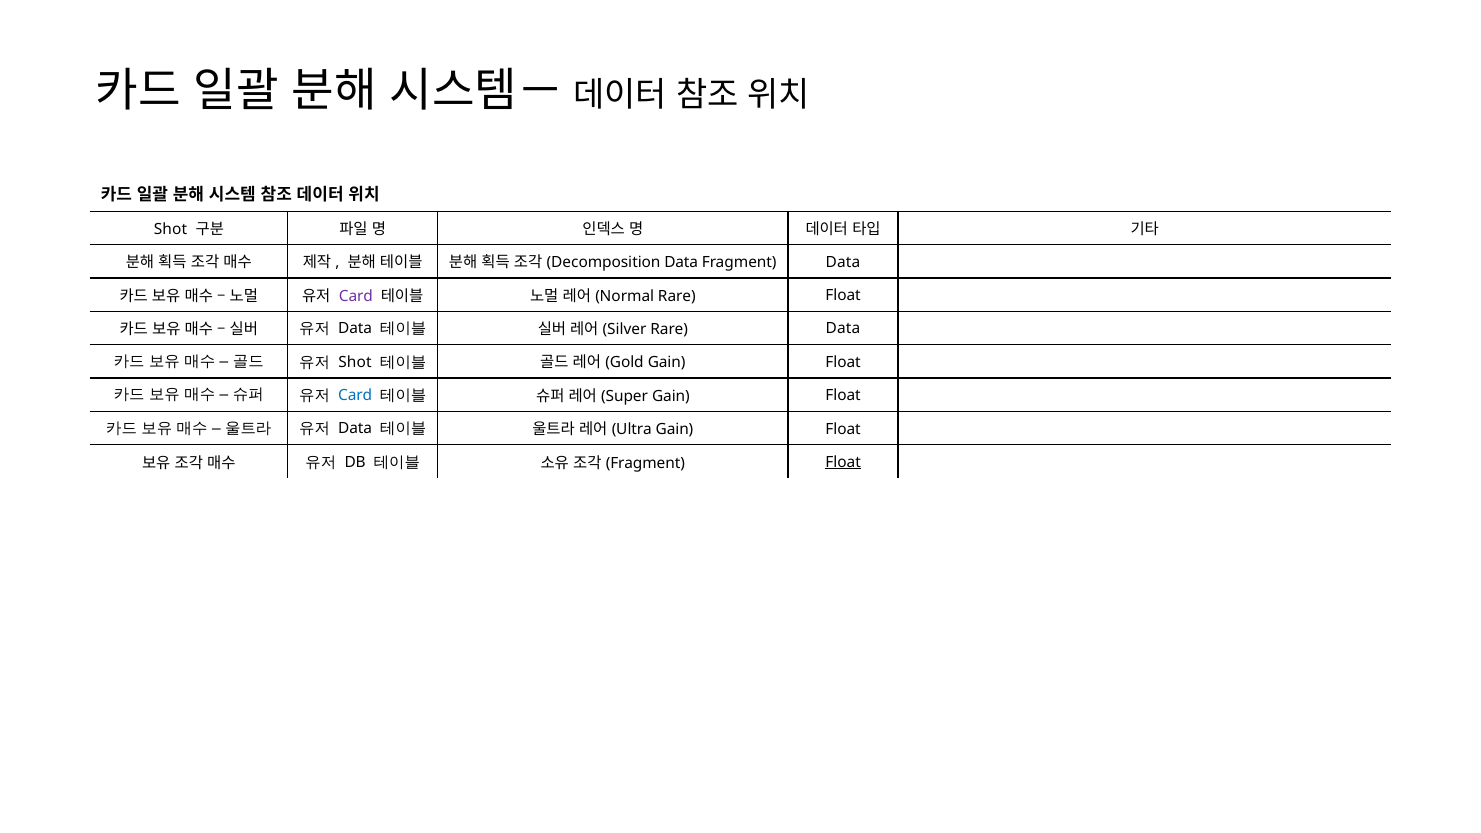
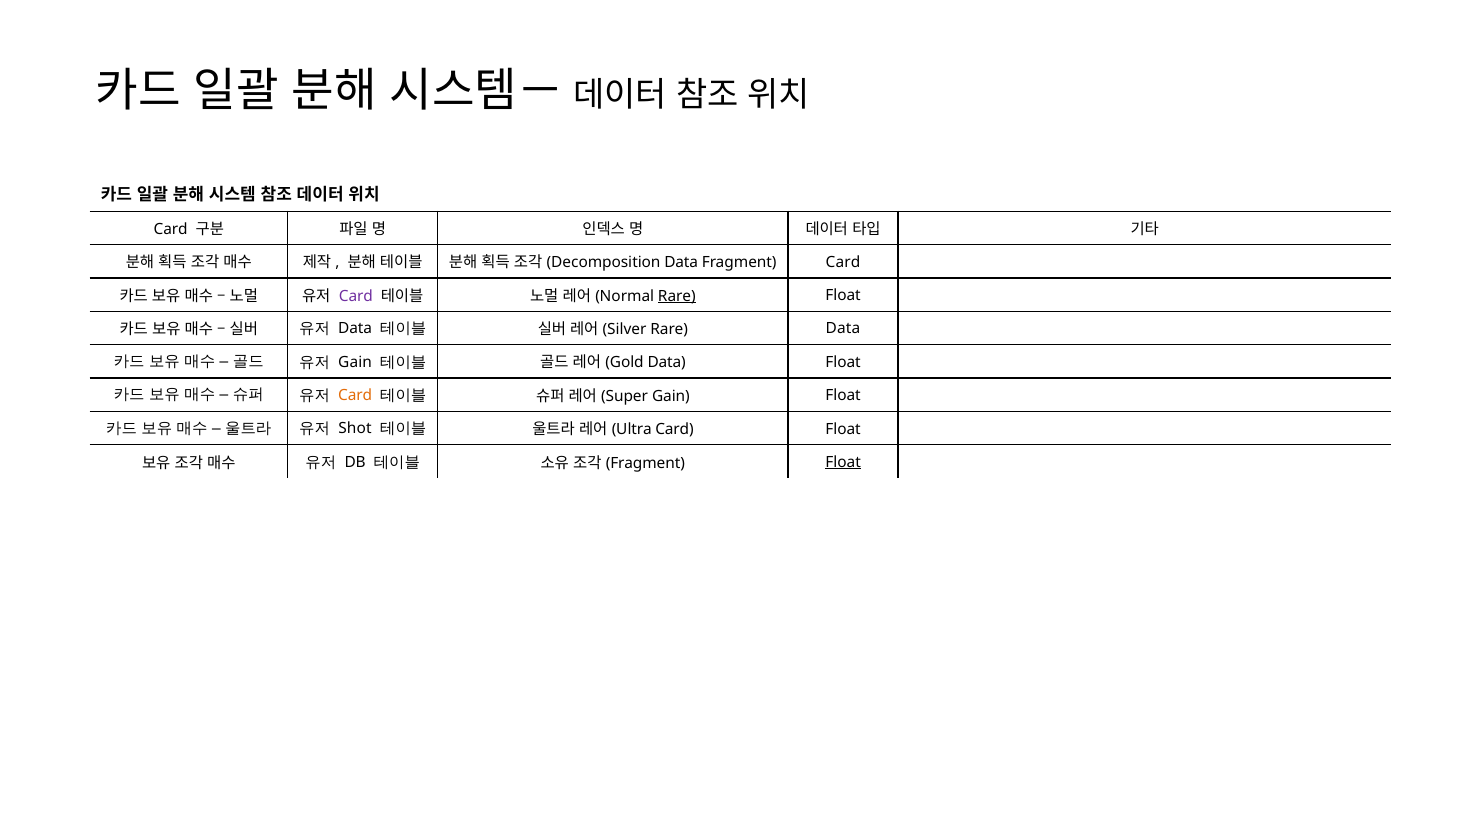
Shot: Shot -> Card (171, 229)
Fragment Data: Data -> Card (843, 262)
Rare underline: none -> present (677, 296)
Shot: Shot -> Gain (355, 362)
Gain: Gain -> Data (667, 363)
Card colour: blue -> orange (355, 396)
Data: Data -> Shot (355, 429)
Gain: Gain -> Card (675, 430)
